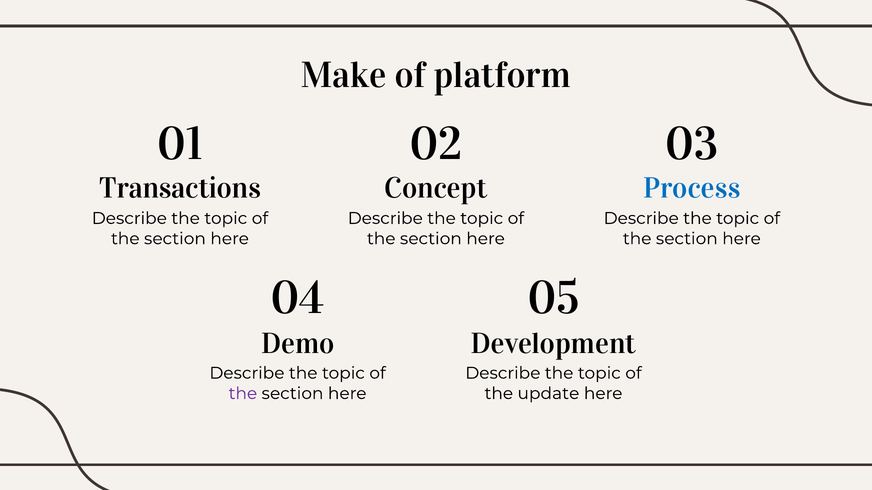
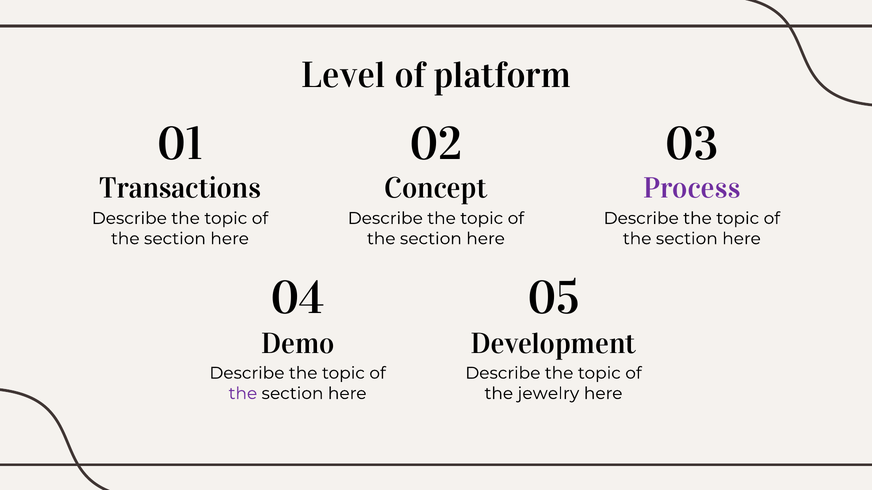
Make: Make -> Level (343, 75)
Process colour: blue -> purple (692, 188)
update: update -> jewelry (548, 394)
